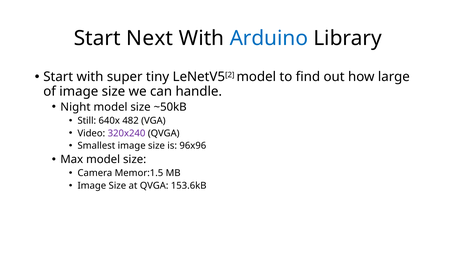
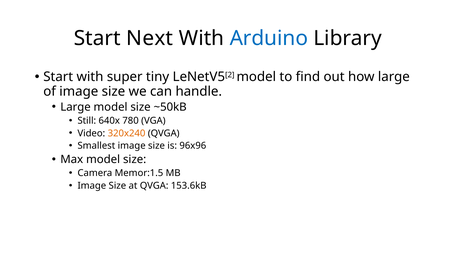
Night: Night -> Large (76, 107)
482: 482 -> 780 (131, 121)
320x240 colour: purple -> orange (127, 133)
